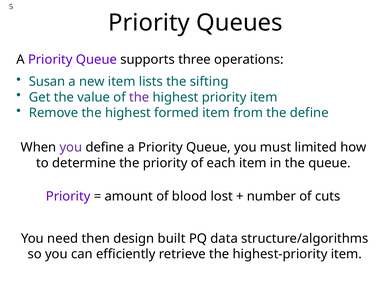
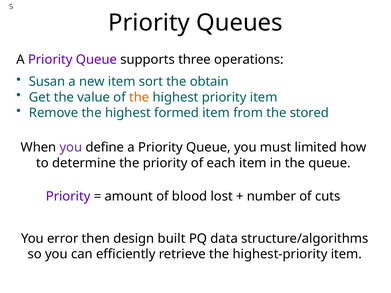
lists: lists -> sort (151, 82)
sifting: sifting -> obtain (209, 82)
the colour: purple -> orange (139, 97)
the define: define -> stored (309, 113)
need: need -> error (63, 239)
